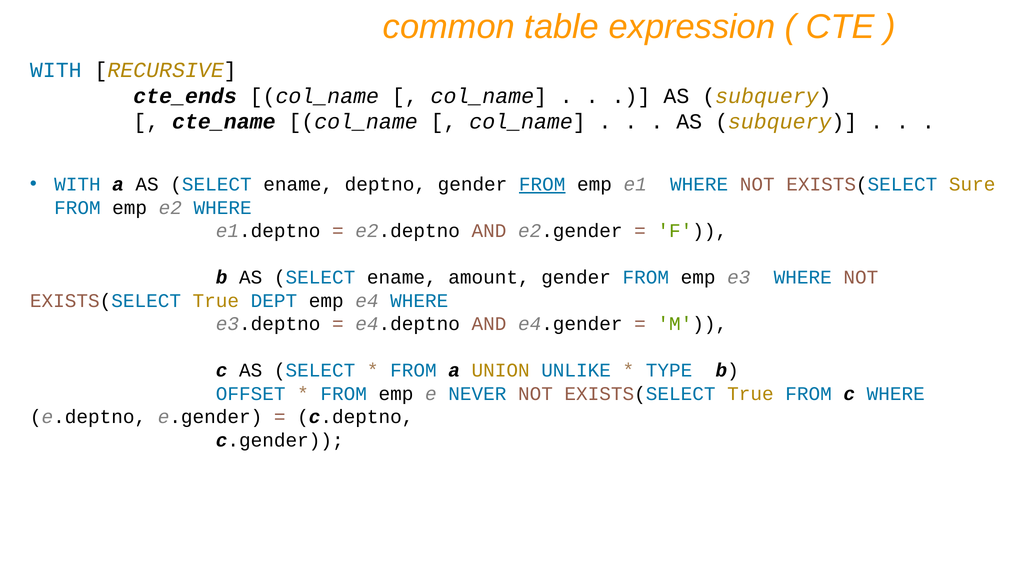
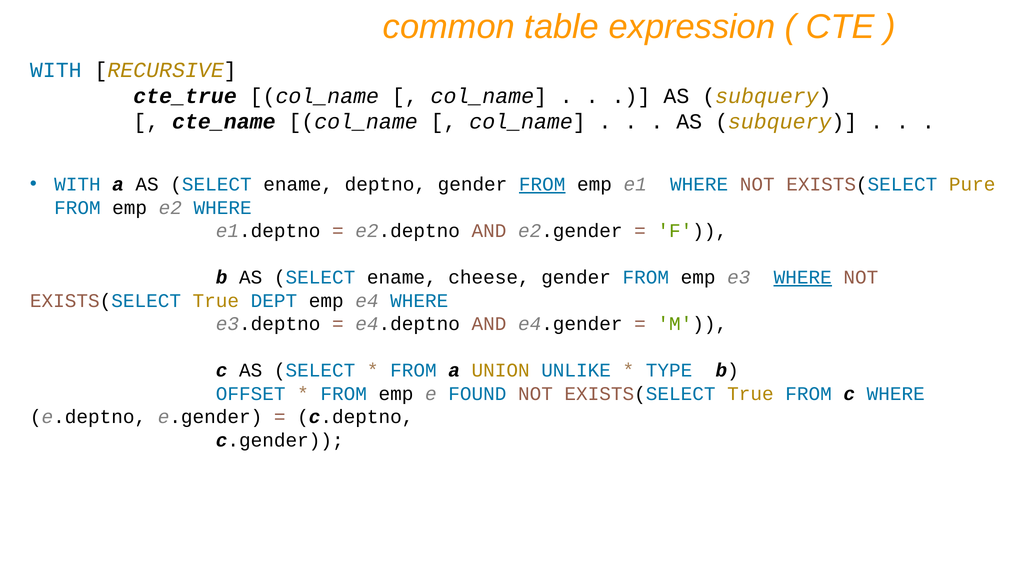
cte_ends: cte_ends -> cte_true (185, 96)
Sure: Sure -> Pure (972, 185)
amount: amount -> cheese (489, 277)
WHERE underline: none -> present (803, 277)
NEVER: NEVER -> FOUND (477, 394)
